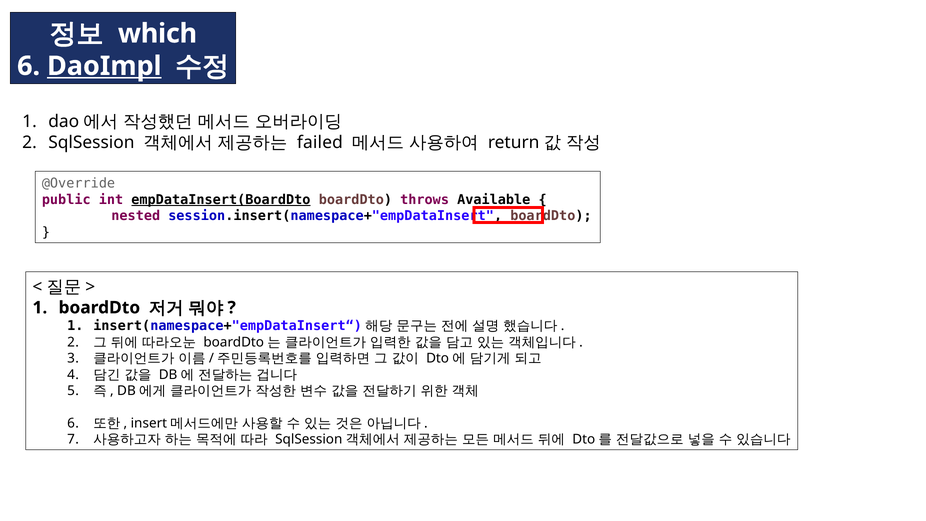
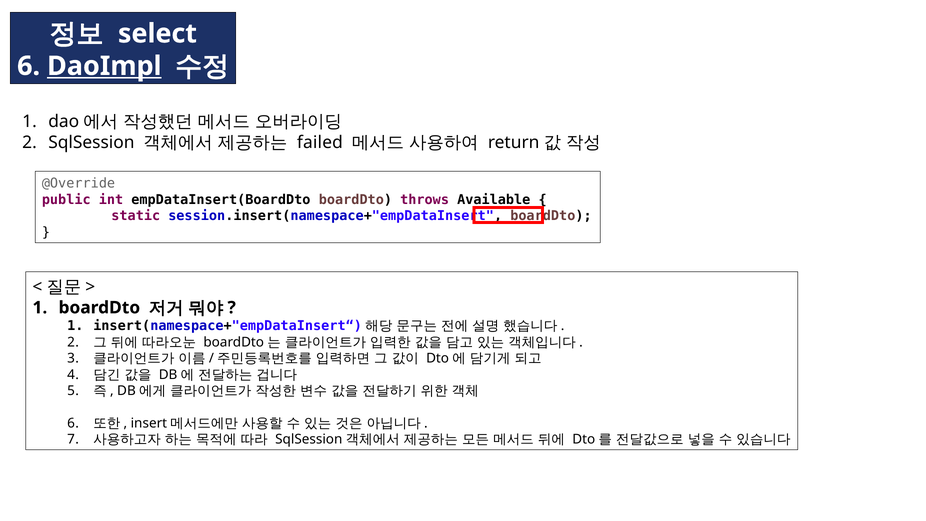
which: which -> select (157, 34)
empDataInsert(BoardDto underline: present -> none (221, 200)
nested: nested -> static (136, 216)
